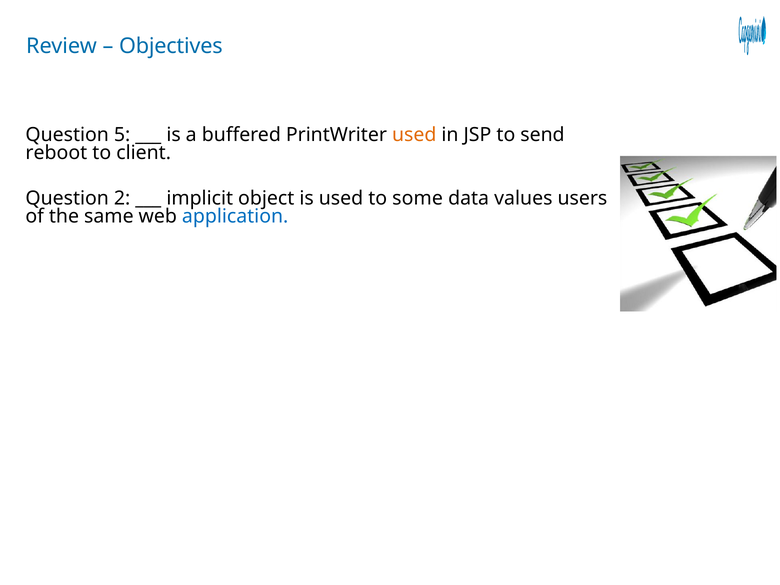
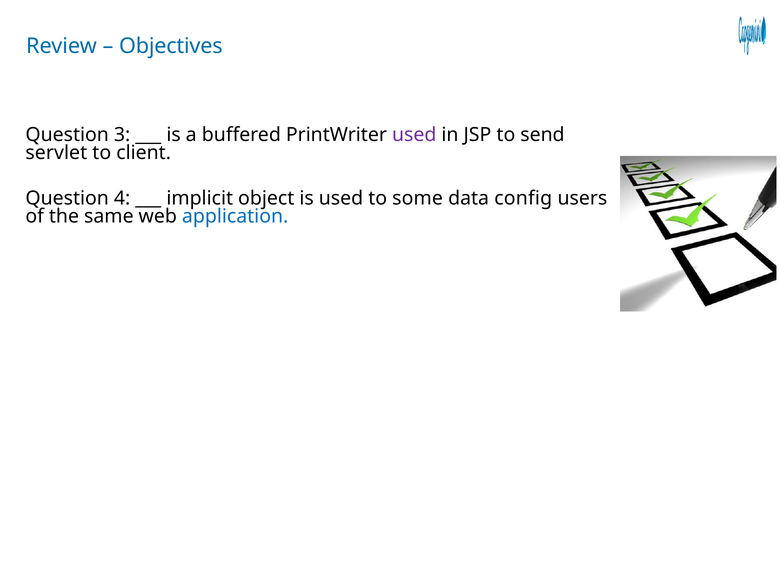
5: 5 -> 3 (122, 135)
used colour: orange -> purple (414, 135)
reboot: reboot -> servlet (56, 153)
2: 2 -> 4 (122, 198)
values: values -> config (523, 198)
